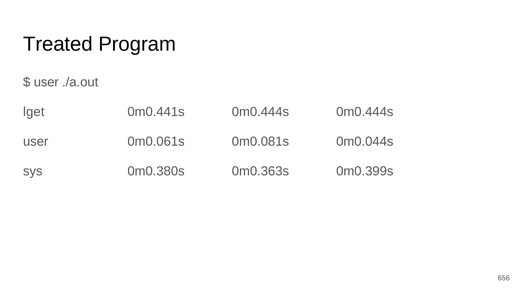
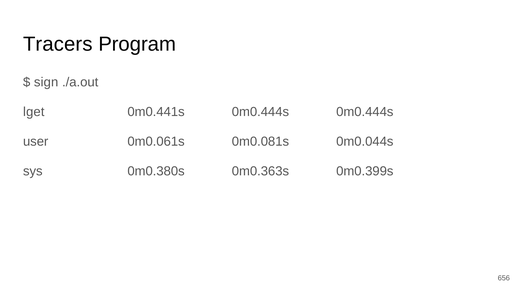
Treated: Treated -> Tracers (58, 44)
user: user -> sign (46, 82)
